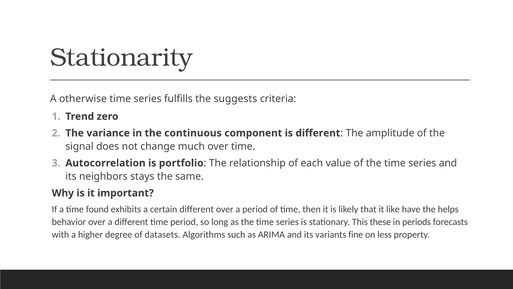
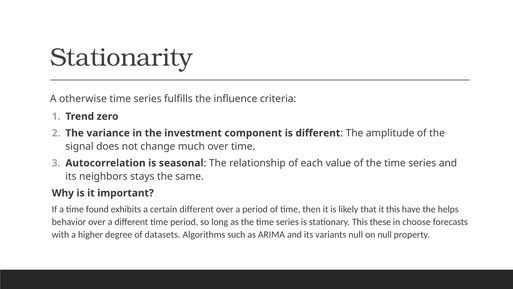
suggests: suggests -> influence (235, 99)
continuous: continuous -> investment (193, 133)
portfolio: portfolio -> seasonal (181, 163)
it like: like -> this (393, 209)
periods: periods -> choose (416, 222)
variants fine: fine -> null (356, 234)
on less: less -> null (385, 234)
